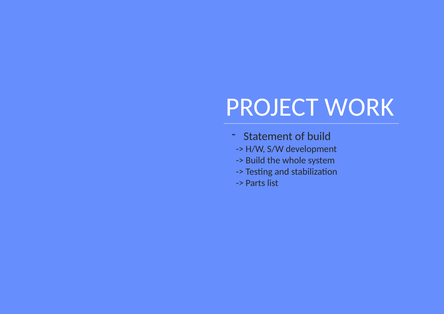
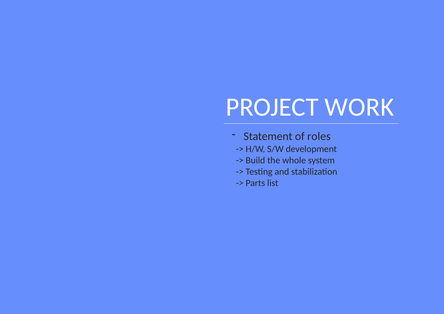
of build: build -> roles (319, 136)
